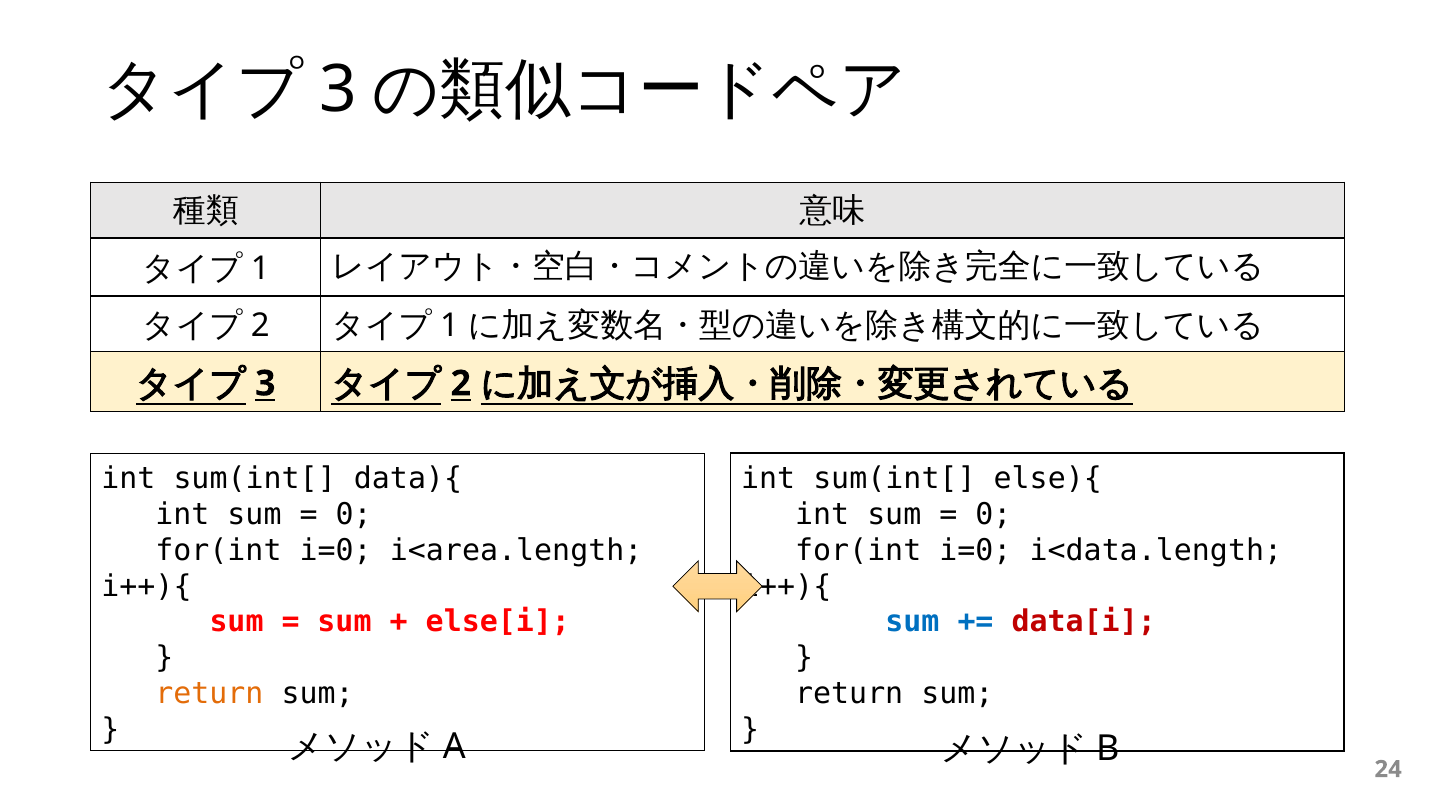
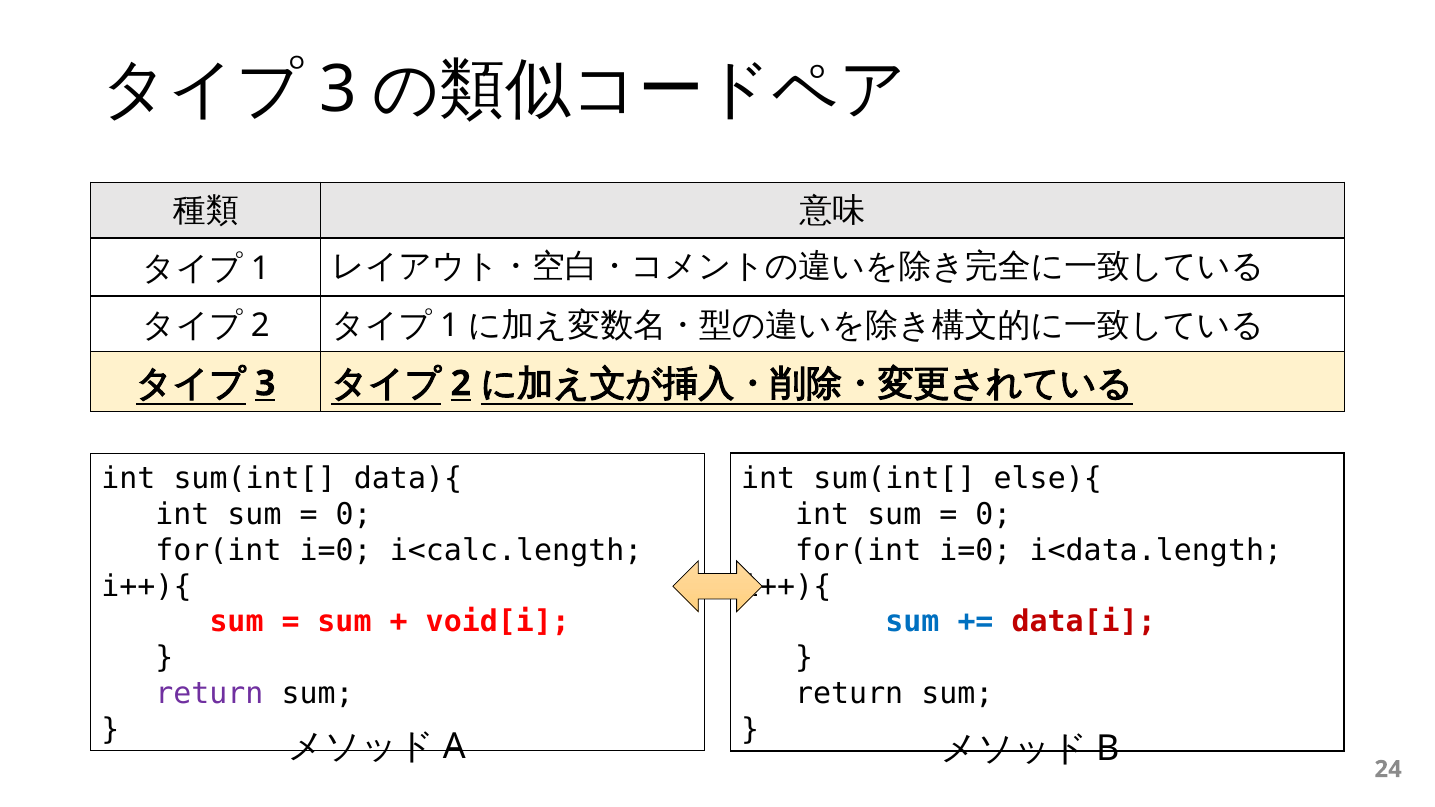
i<area.length: i<area.length -> i<calc.length (516, 550)
else[i: else[i -> void[i (498, 622)
return colour: orange -> purple (209, 694)
